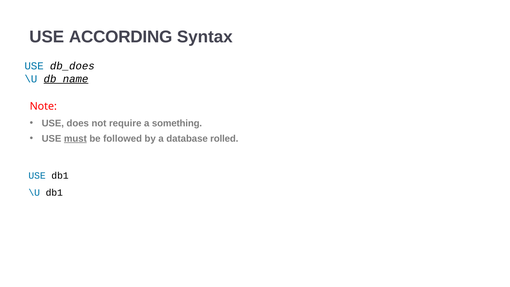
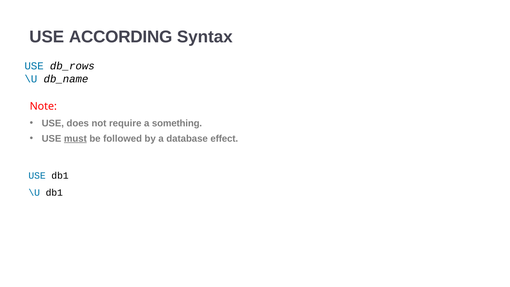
db_does: db_does -> db_rows (72, 66)
db_name underline: present -> none (66, 79)
rolled: rolled -> effect (224, 139)
